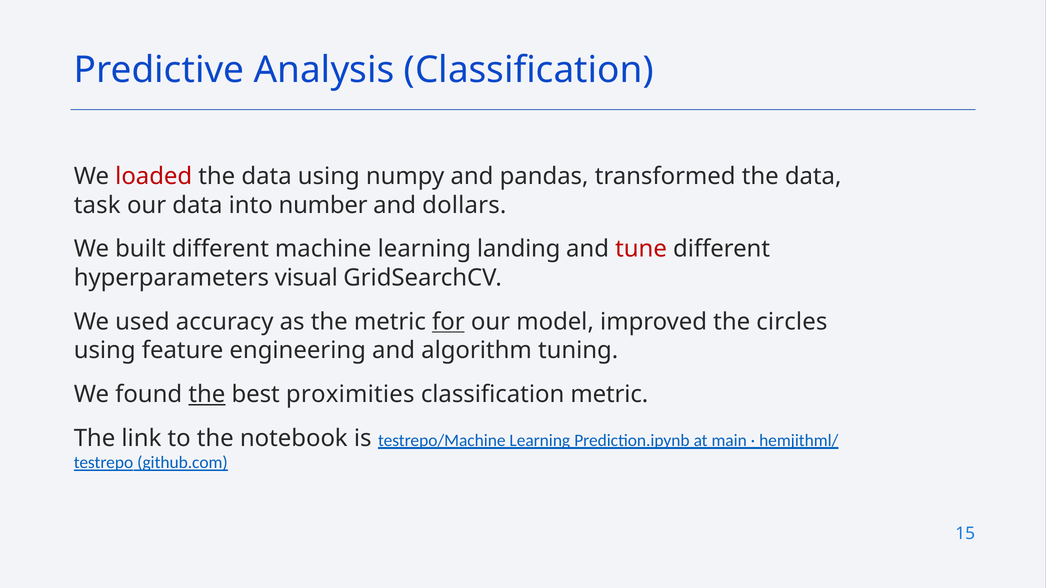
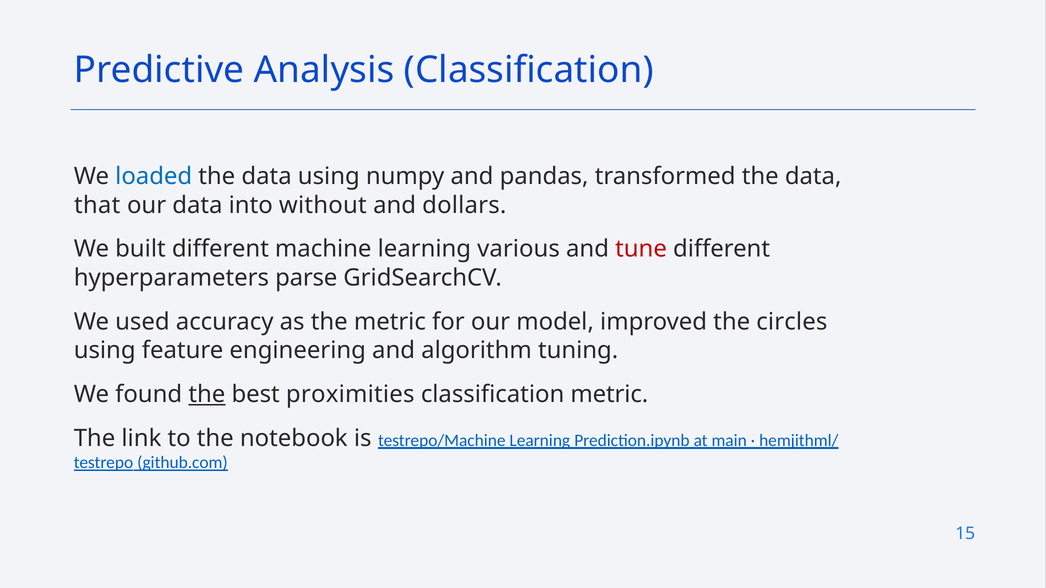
loaded colour: red -> blue (154, 177)
task: task -> that (97, 205)
number: number -> without (323, 205)
landing: landing -> various (519, 249)
visual: visual -> parse (306, 278)
for underline: present -> none (448, 322)
